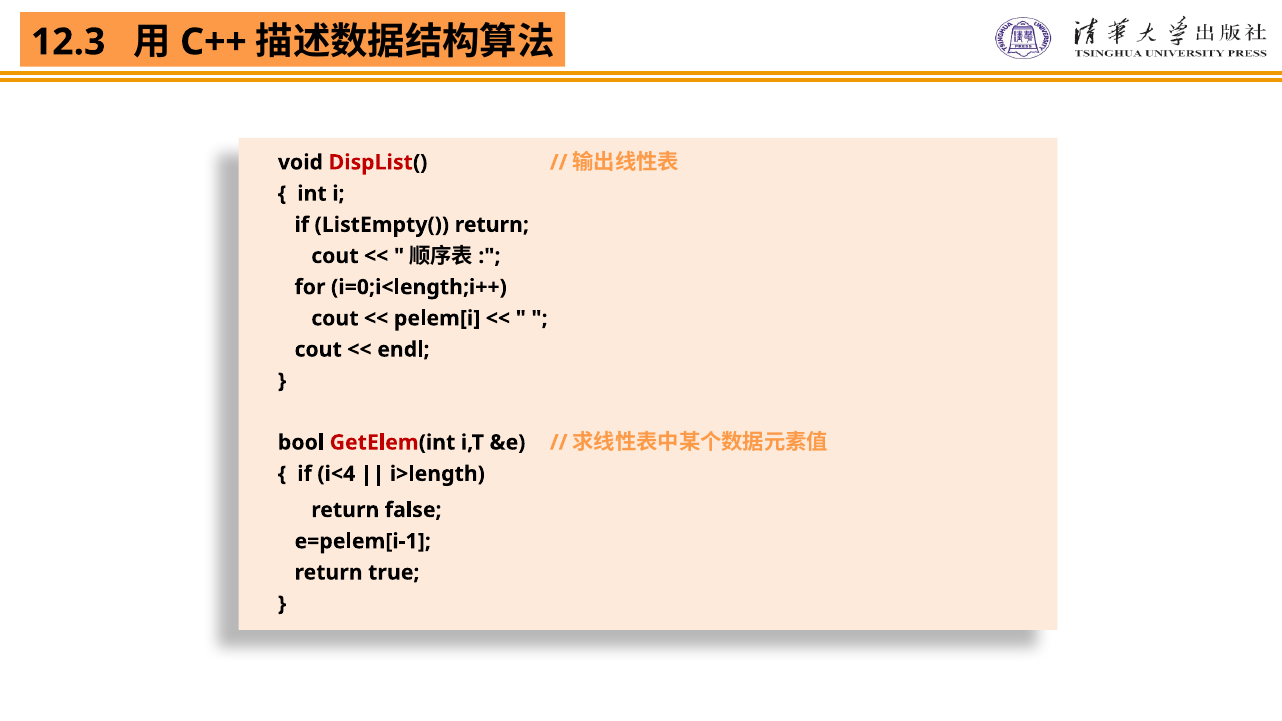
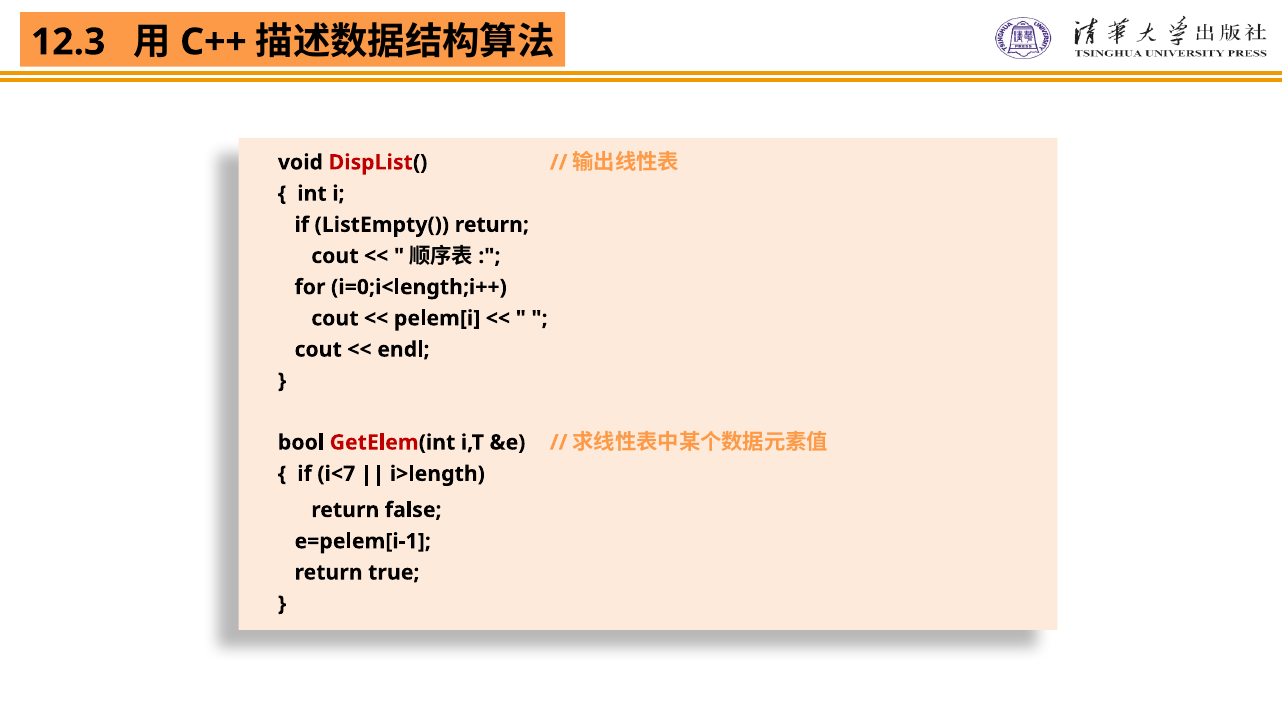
i<4: i<4 -> i<7 (336, 474)
